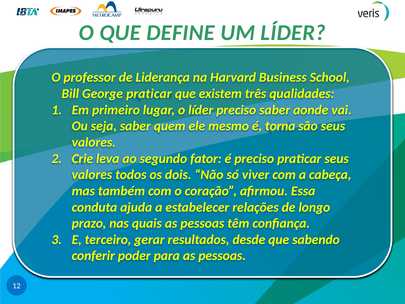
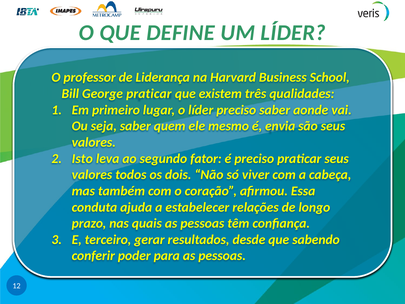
torna: torna -> envia (280, 126)
Crie: Crie -> Isto (82, 158)
